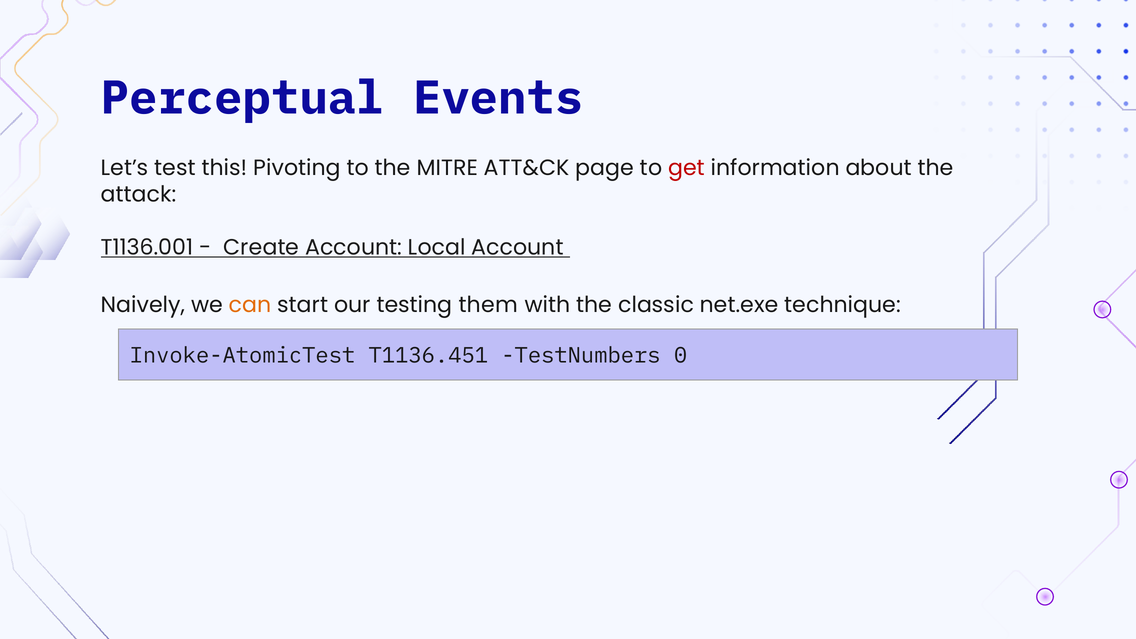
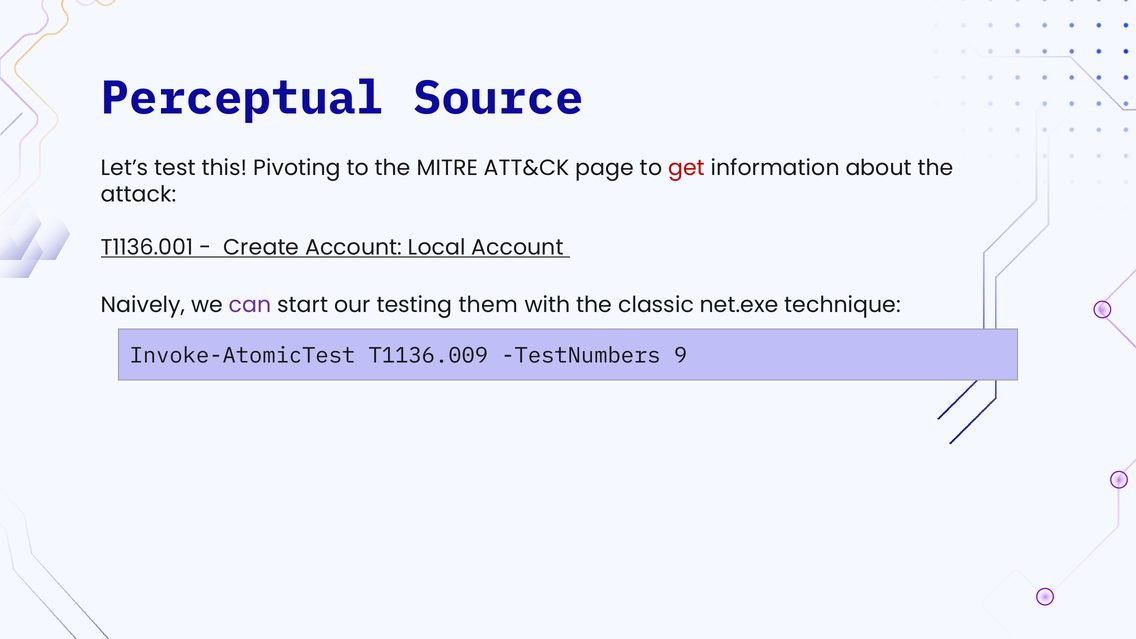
Events: Events -> Source (498, 98)
can colour: orange -> purple (250, 305)
T1136.451: T1136.451 -> T1136.009 (428, 356)
0: 0 -> 9 (681, 356)
